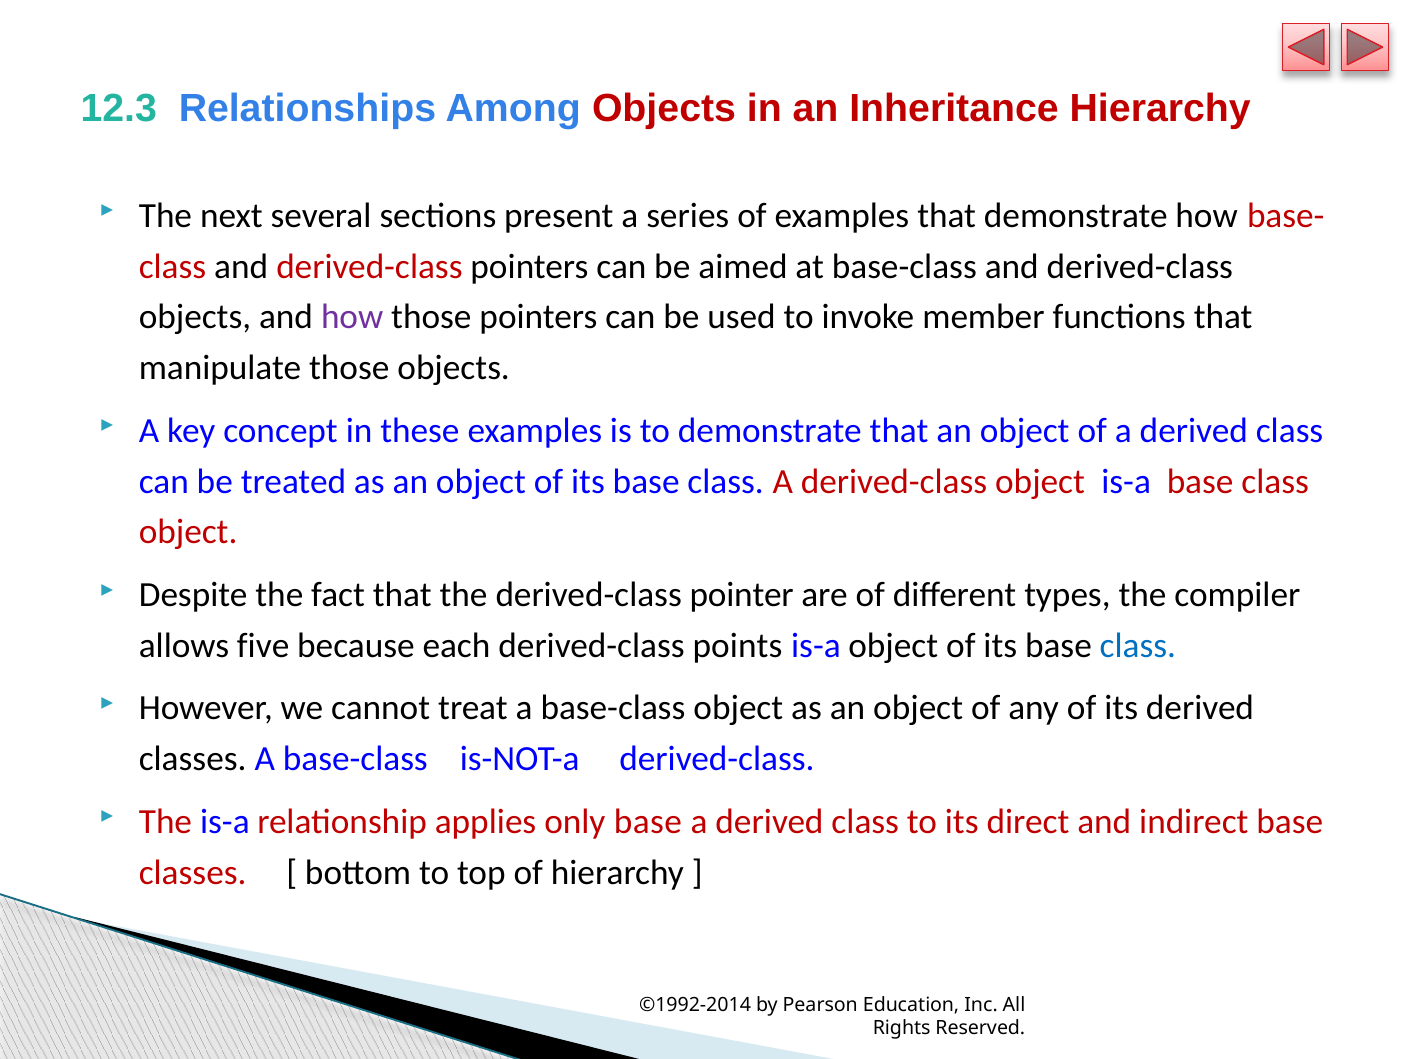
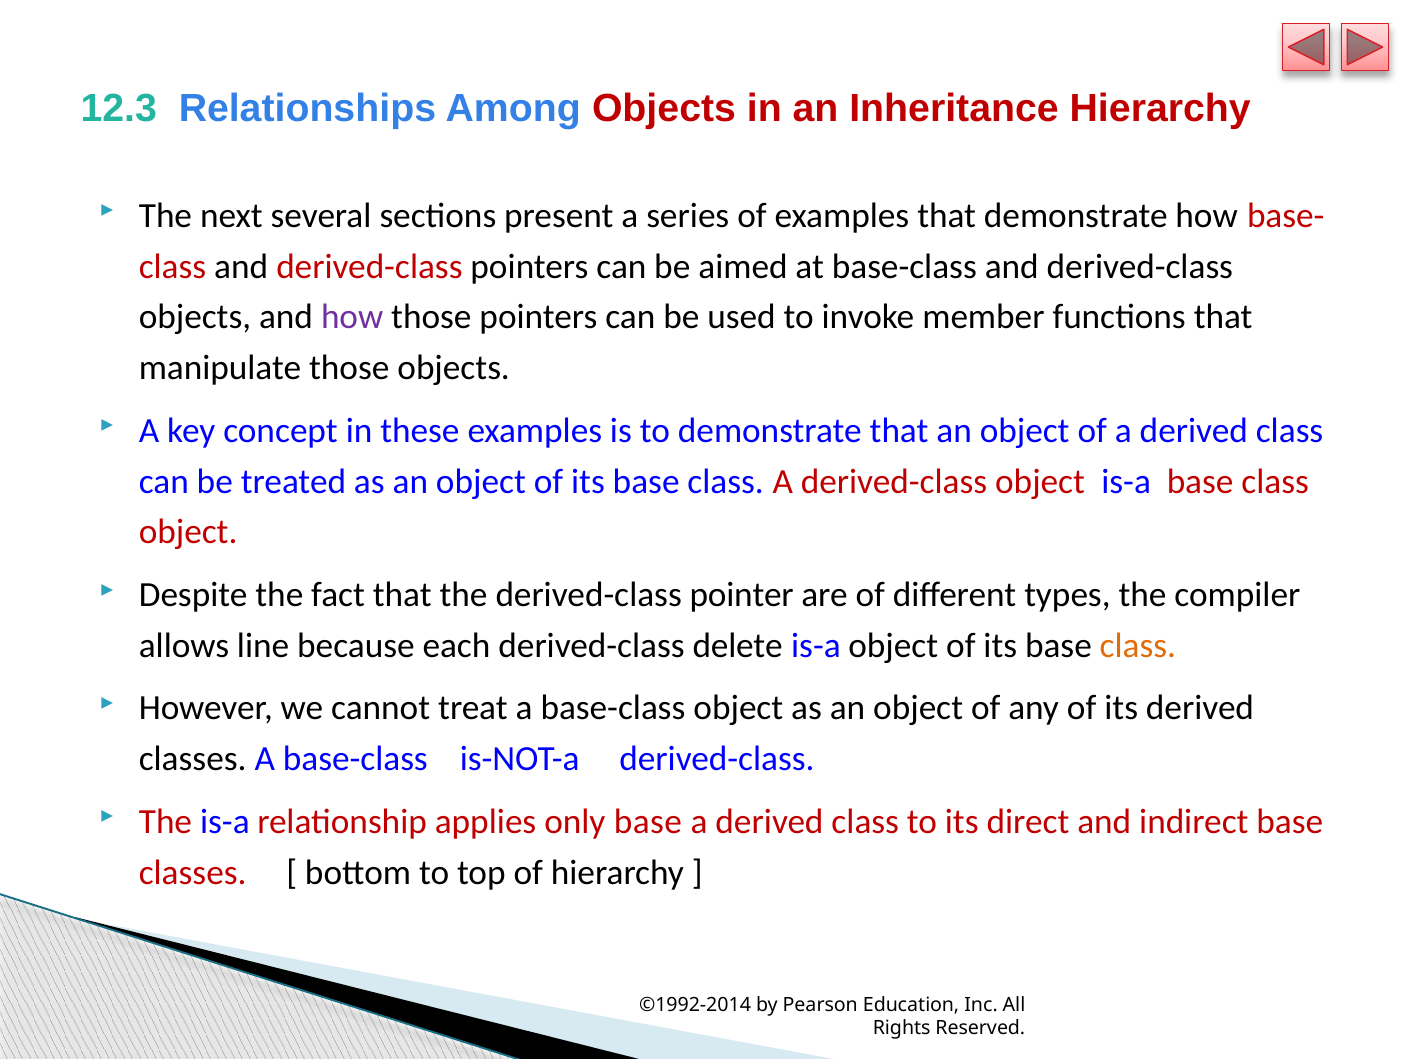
five: five -> line (263, 646)
points: points -> delete (738, 646)
class colour: blue -> orange (1138, 646)
